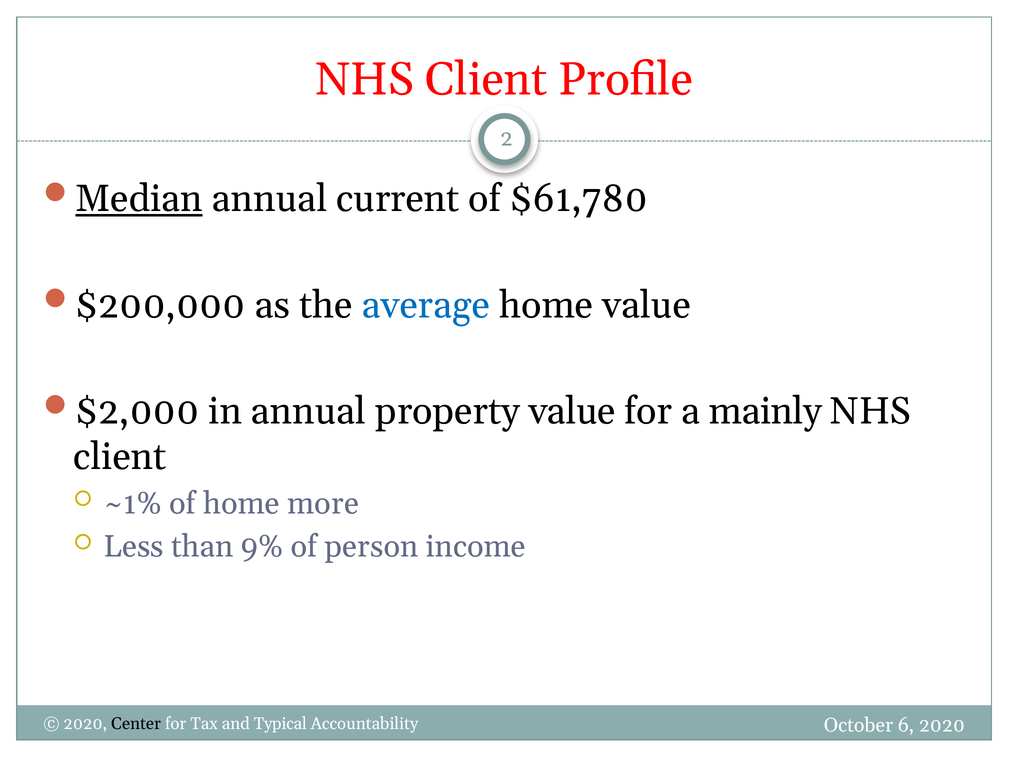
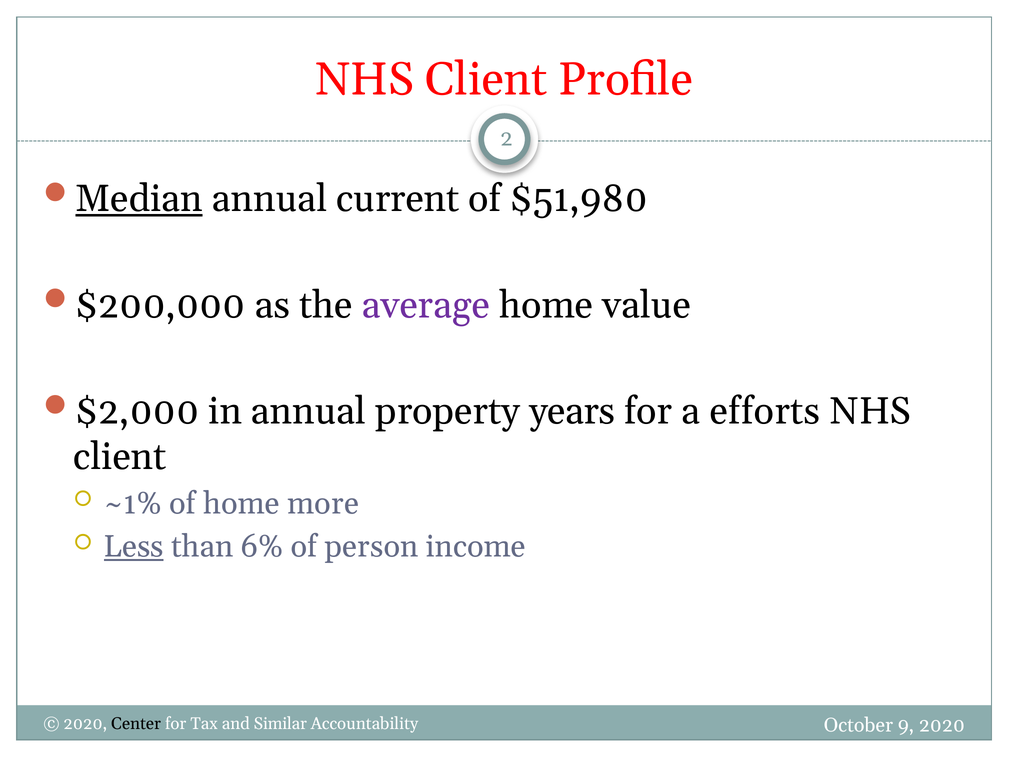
$61,780: $61,780 -> $51,980 (579, 199)
average colour: blue -> purple (426, 305)
property value: value -> years (572, 411)
mainly: mainly -> efforts (765, 411)
Less underline: none -> present (134, 546)
9%: 9% -> 6% (262, 546)
Typical: Typical -> Similar (280, 724)
6: 6 -> 9 (906, 725)
